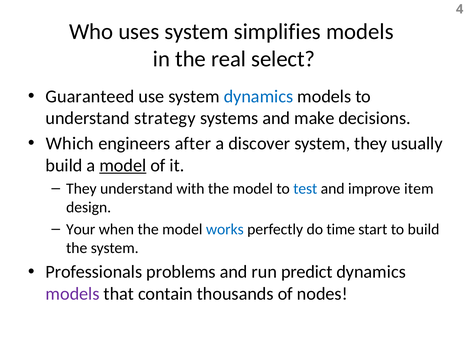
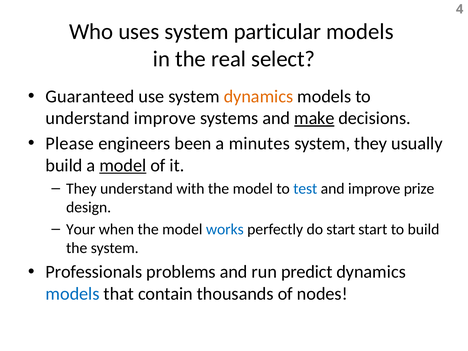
simplifies: simplifies -> particular (277, 32)
dynamics colour: blue -> orange (258, 96)
understand strategy: strategy -> improve (165, 118)
make underline: none -> present (314, 118)
Which: Which -> Please (70, 144)
after: after -> been (193, 144)
discover: discover -> minutes (259, 144)
item: item -> prize (419, 189)
do time: time -> start (341, 229)
models colour: purple -> blue (73, 294)
